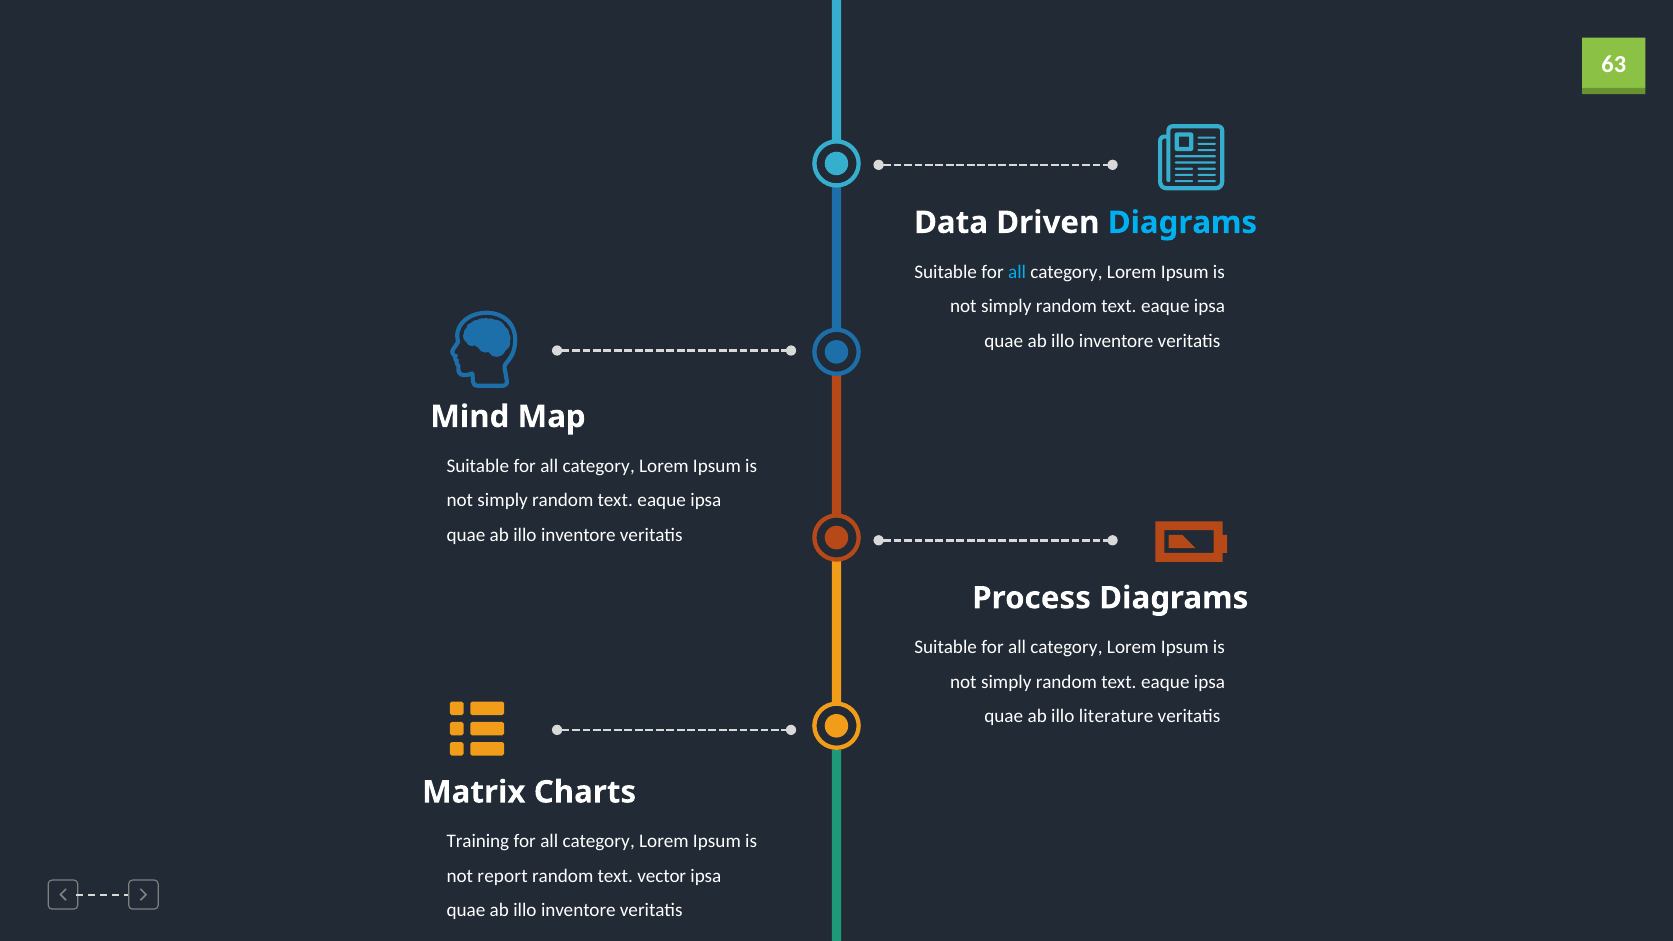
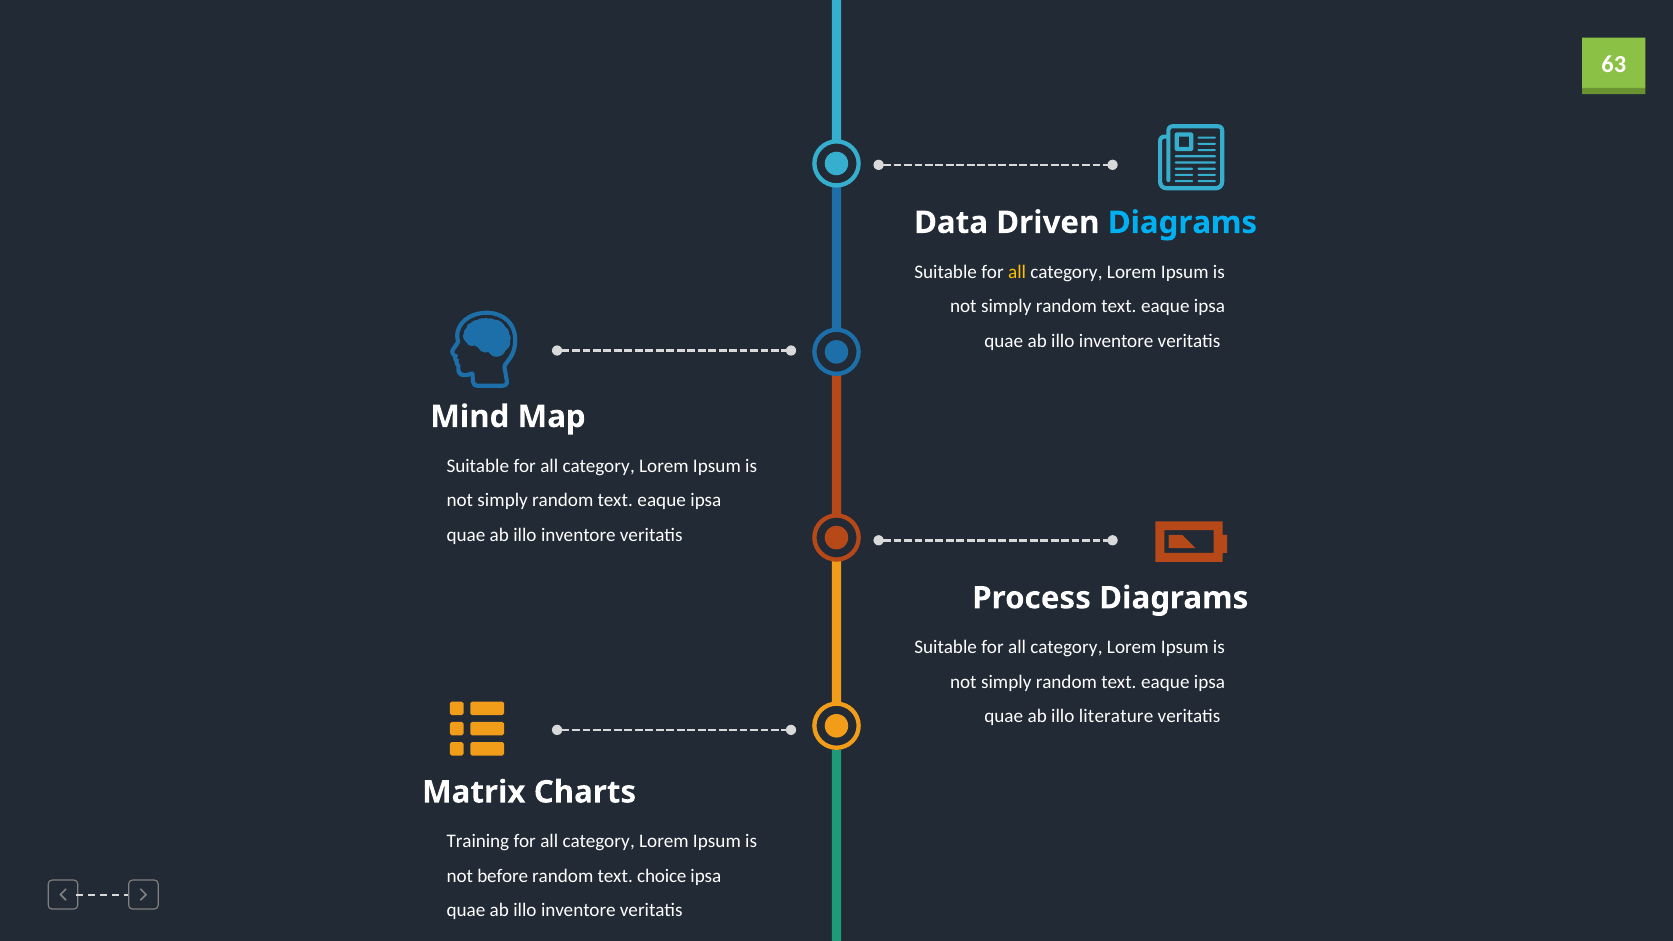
all colour: light blue -> yellow (1017, 272)
report: report -> before (503, 876)
vector: vector -> choice (662, 876)
